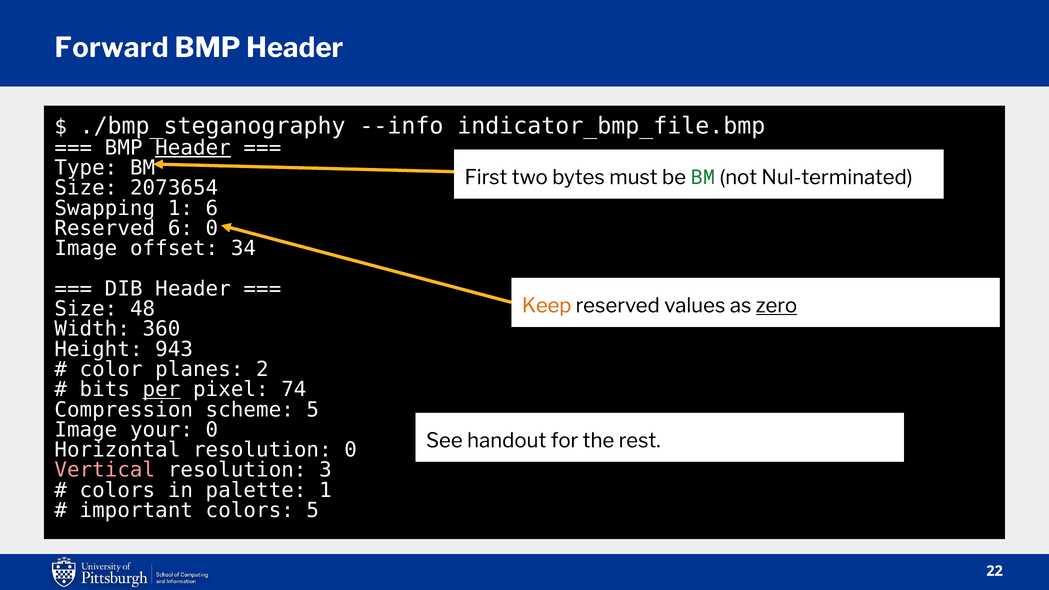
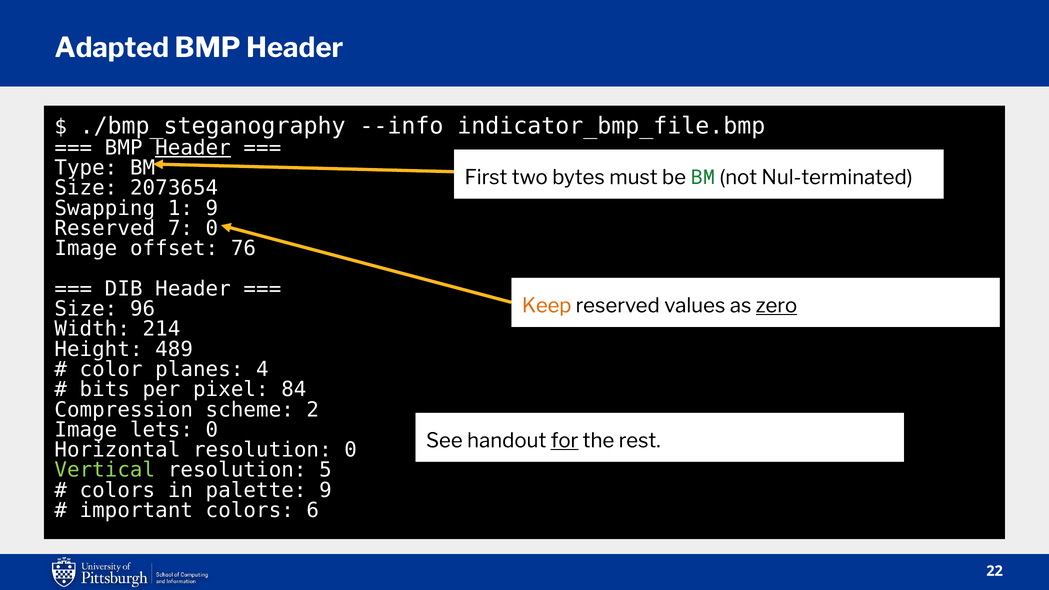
Forward: Forward -> Adapted (112, 48)
1 6: 6 -> 9 (212, 208)
Reserved 6: 6 -> 7 (180, 228)
34: 34 -> 76 (243, 248)
48: 48 -> 96 (143, 309)
360: 360 -> 214 (161, 329)
943: 943 -> 489 (174, 349)
2: 2 -> 4 (262, 369)
per underline: present -> none (161, 390)
74: 74 -> 84 (294, 390)
scheme 5: 5 -> 2 (313, 410)
your: your -> lets (161, 430)
for underline: none -> present (565, 441)
Vertical colour: pink -> light green (105, 470)
3: 3 -> 5 (325, 470)
palette 1: 1 -> 9 (325, 490)
colors 5: 5 -> 6 (313, 510)
